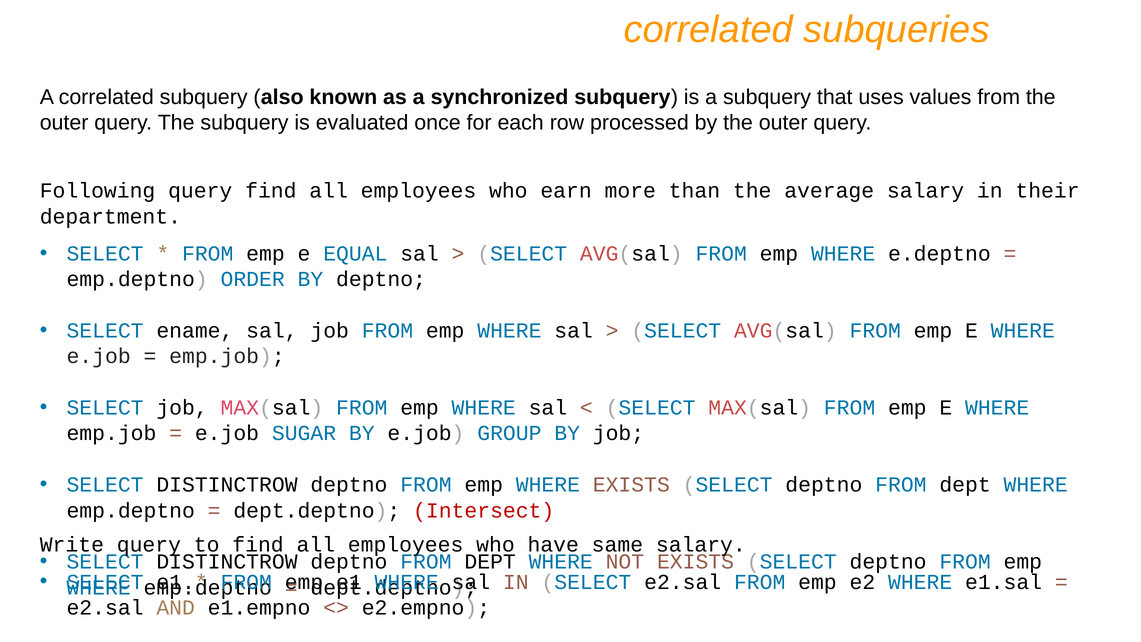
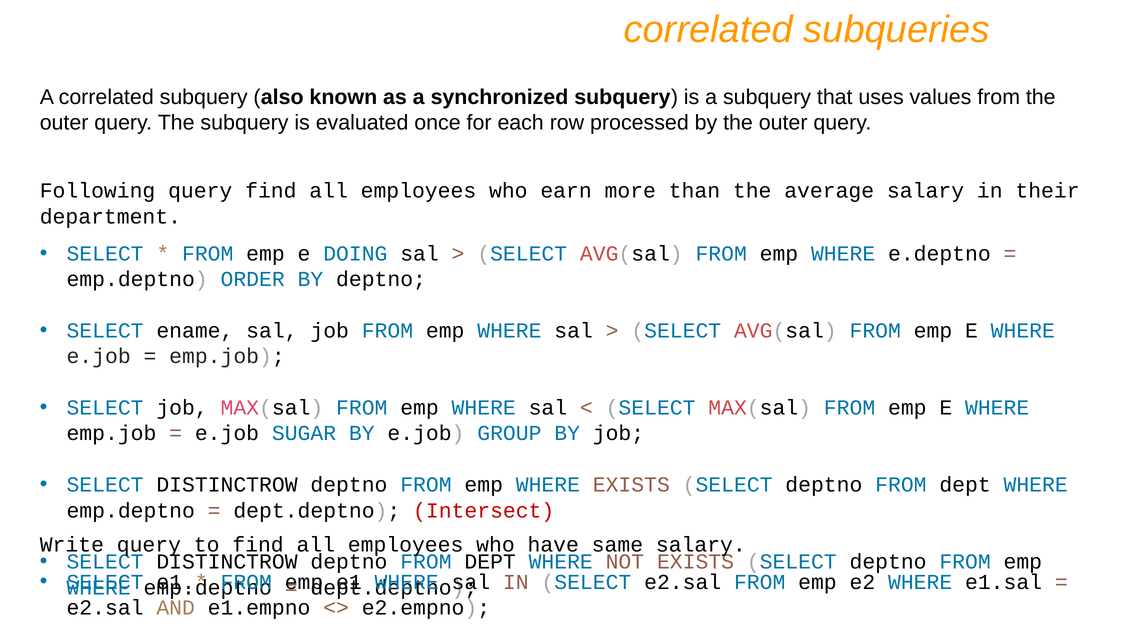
EQUAL: EQUAL -> DOING (355, 254)
